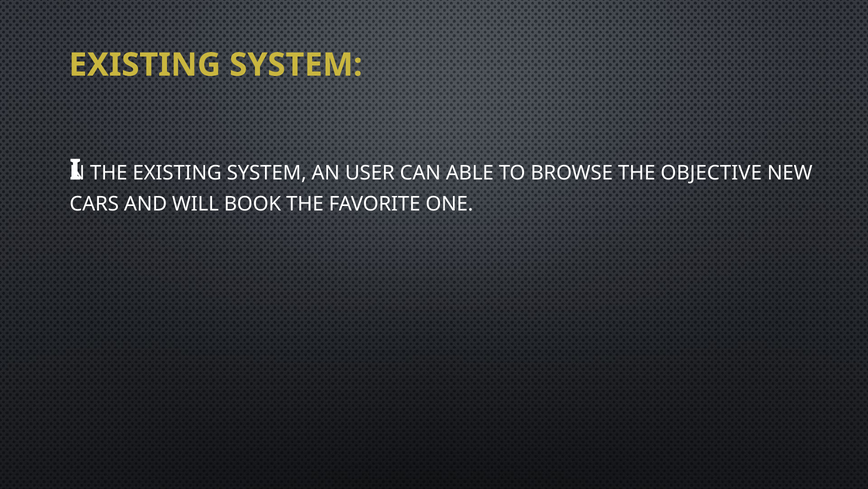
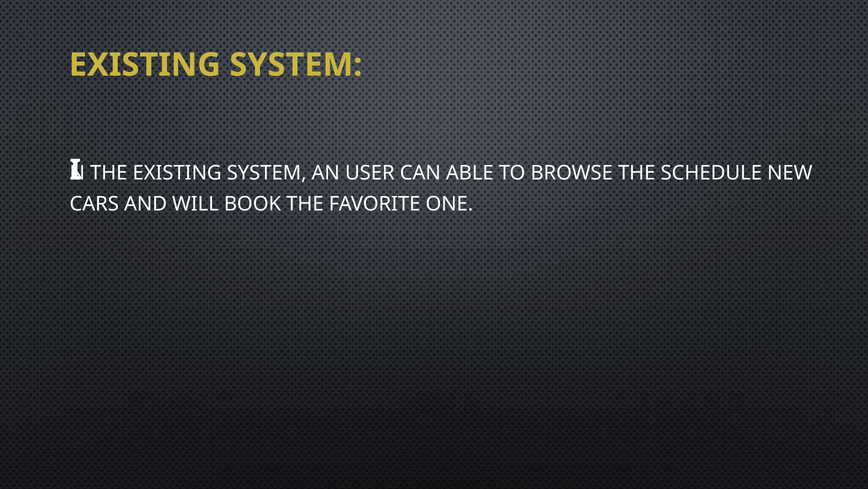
OBJECTIVE: OBJECTIVE -> SCHEDULE (711, 173)
